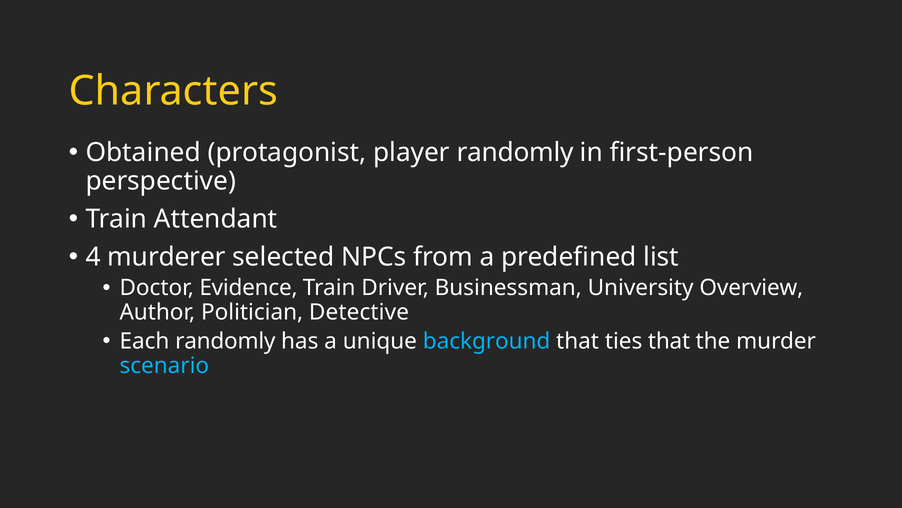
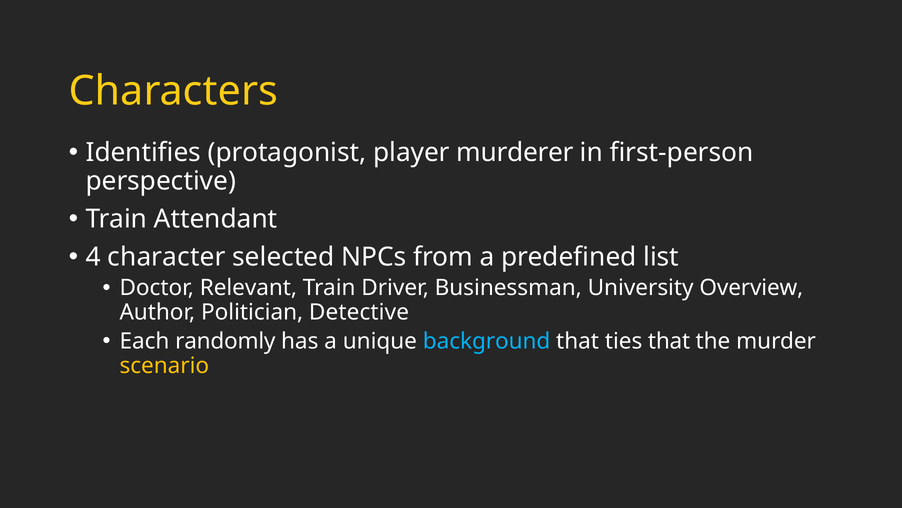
Obtained: Obtained -> Identifies (143, 153)
player randomly: randomly -> murderer (515, 153)
murderer: murderer -> character (166, 257)
Evidence: Evidence -> Relevant (248, 288)
scenario colour: light blue -> yellow (164, 365)
